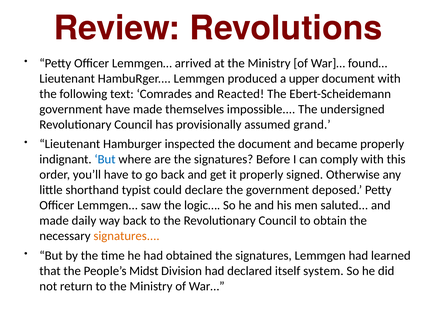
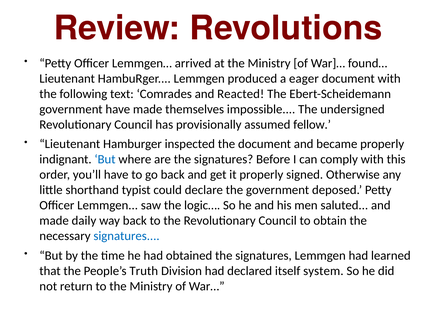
upper: upper -> eager (304, 78)
grand: grand -> fellow (312, 124)
signatures colour: orange -> blue (127, 236)
Midst: Midst -> Truth (144, 271)
